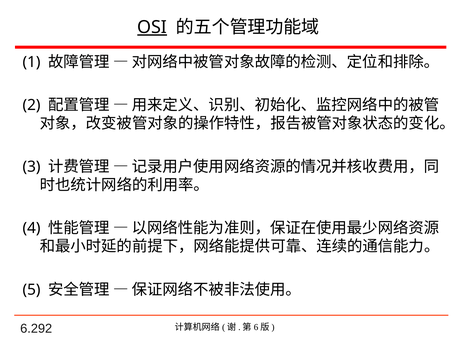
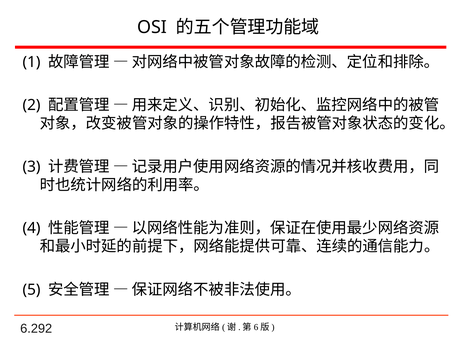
OSI underline: present -> none (152, 27)
